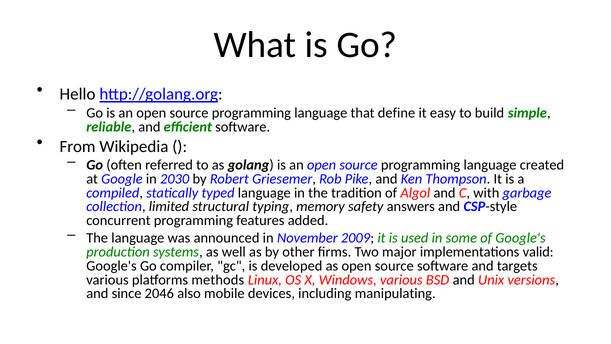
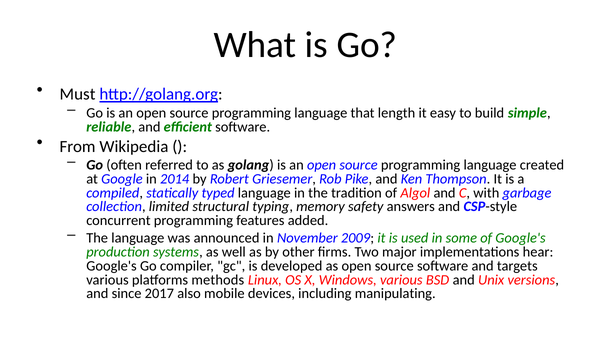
Hello: Hello -> Must (78, 94)
define: define -> length (397, 113)
2030: 2030 -> 2014 (175, 179)
valid: valid -> hear (538, 252)
2046: 2046 -> 2017 (159, 293)
